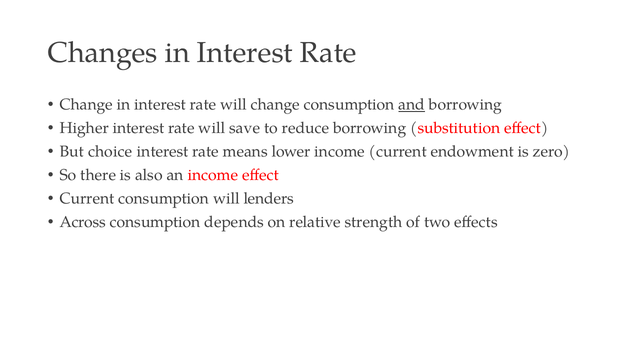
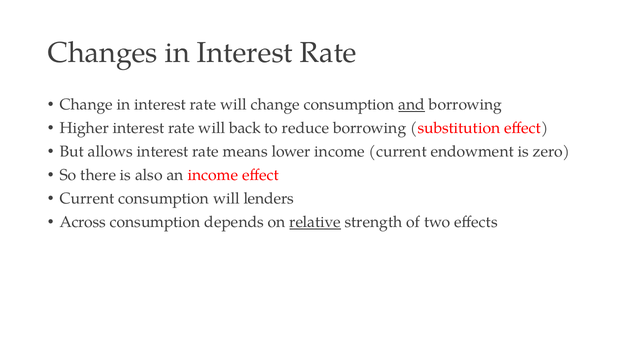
save: save -> back (245, 128)
choice: choice -> allows (110, 152)
relative underline: none -> present (315, 222)
